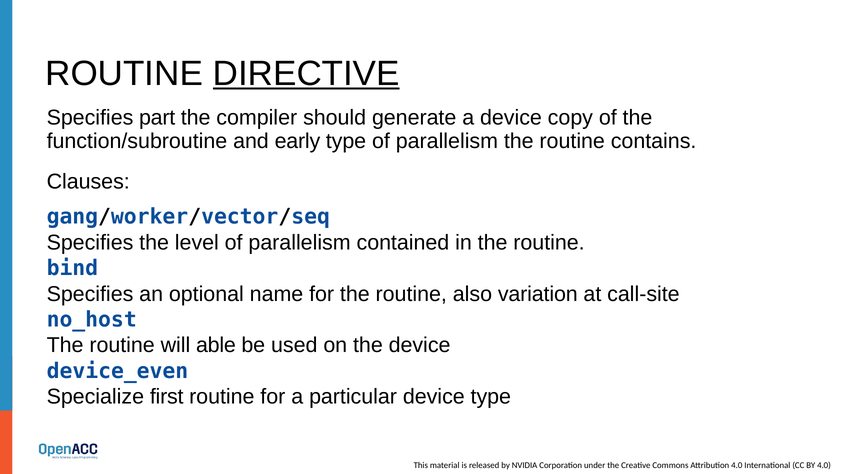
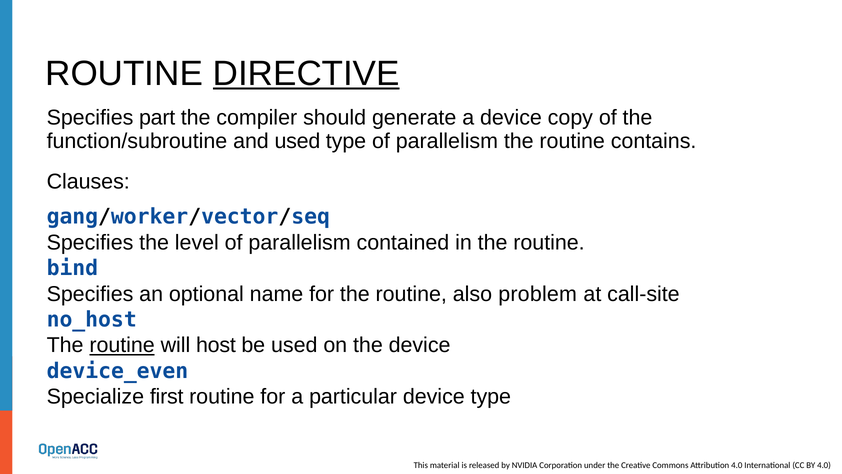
and early: early -> used (297, 141)
variation: variation -> problem (538, 294)
routine underline: none -> present (122, 345)
able: able -> host (216, 345)
